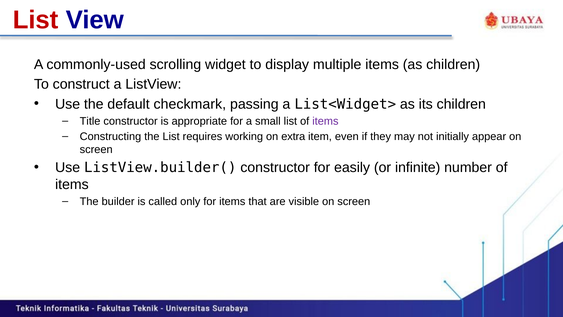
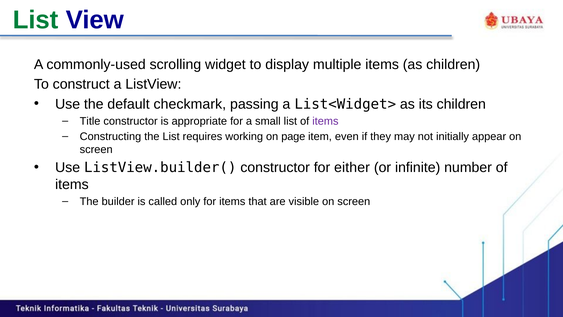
List colour: red -> green (36, 20)
extra: extra -> page (293, 136)
easily: easily -> either (352, 167)
